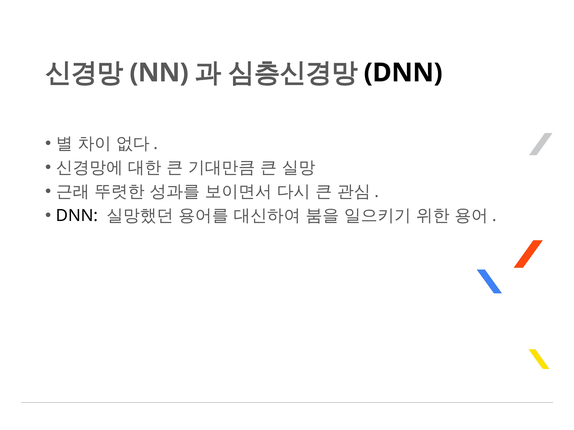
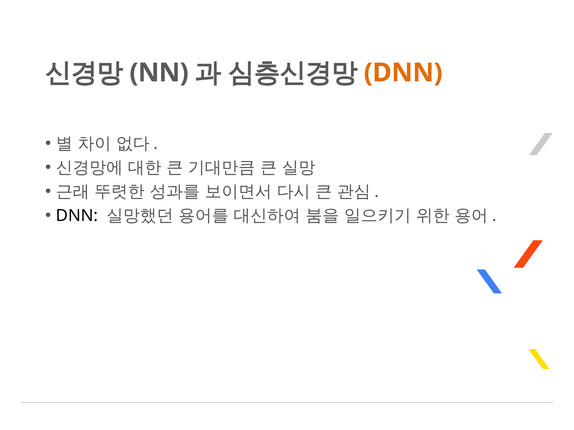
DNN colour: black -> orange (403, 73)
